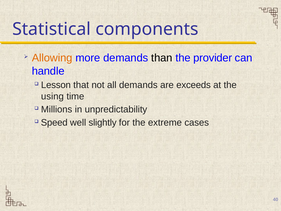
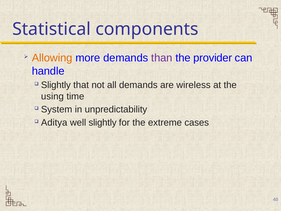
than colour: black -> purple (162, 58)
Lesson: Lesson -> Slightly (56, 85)
exceeds: exceeds -> wireless (193, 85)
Millions: Millions -> System (57, 109)
Speed: Speed -> Aditya (54, 122)
